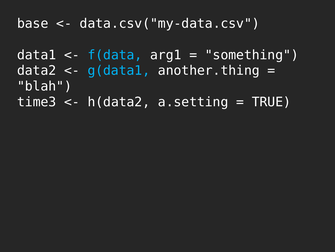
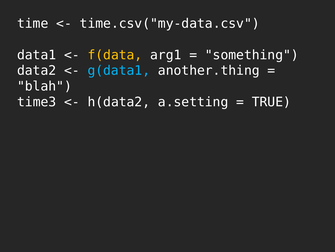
base: base -> time (33, 24)
data.csv("my-data.csv: data.csv("my-data.csv -> time.csv("my-data.csv (170, 24)
f(data colour: light blue -> yellow (115, 55)
